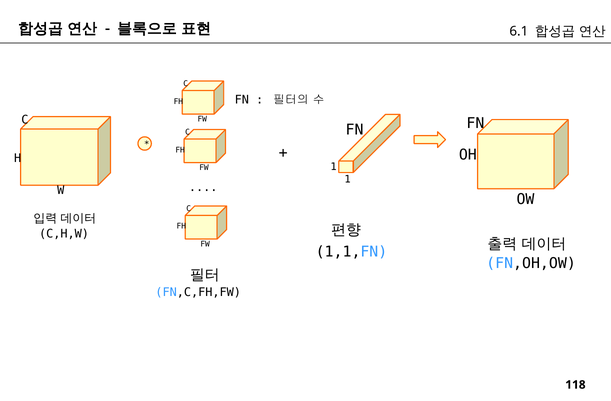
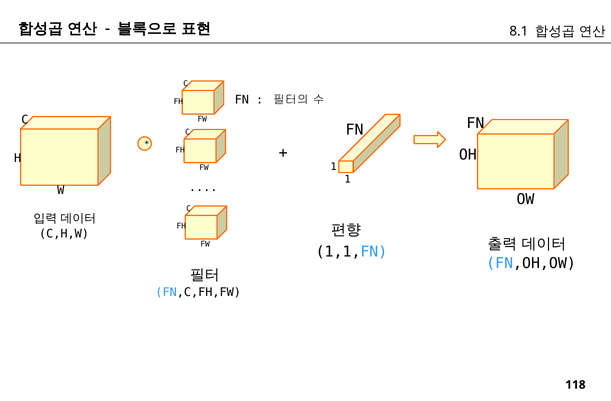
6.1: 6.1 -> 8.1 (519, 31)
